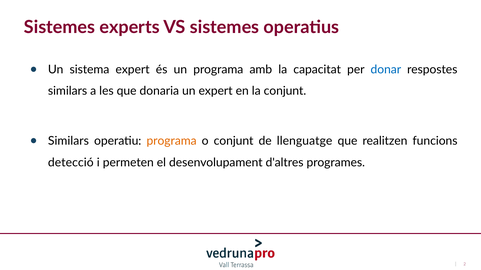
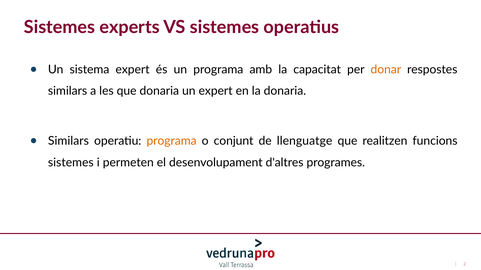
donar colour: blue -> orange (386, 70)
la conjunt: conjunt -> donaria (285, 91)
detecció: detecció -> sistemes (71, 163)
